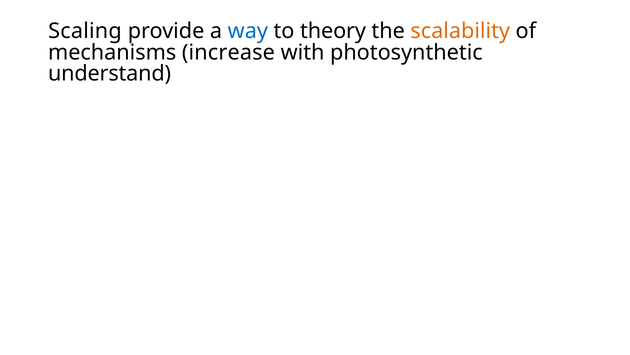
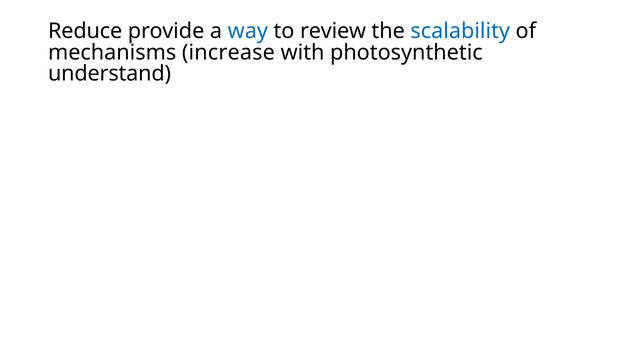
Scaling: Scaling -> Reduce (85, 31)
theory: theory -> review (333, 31)
scalability colour: orange -> blue (460, 31)
